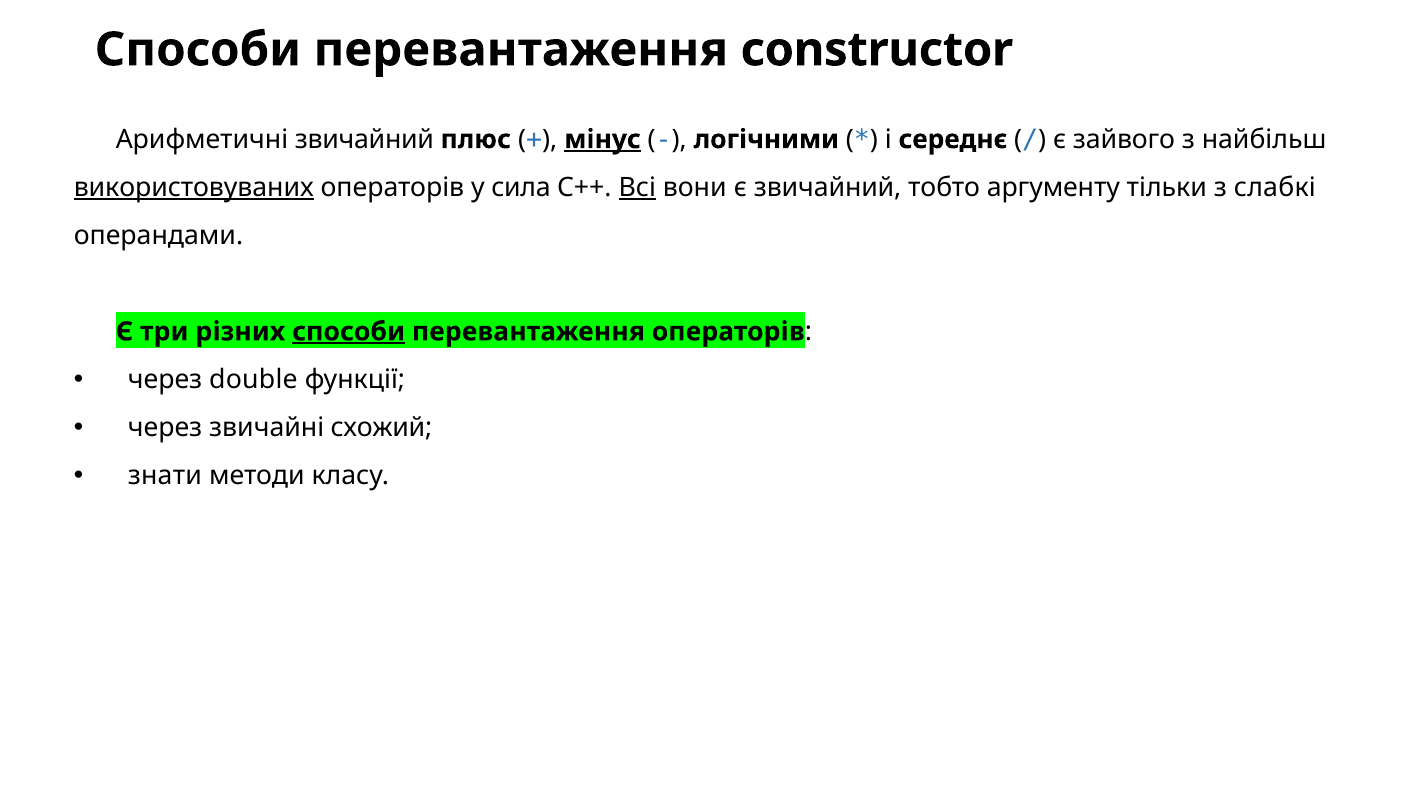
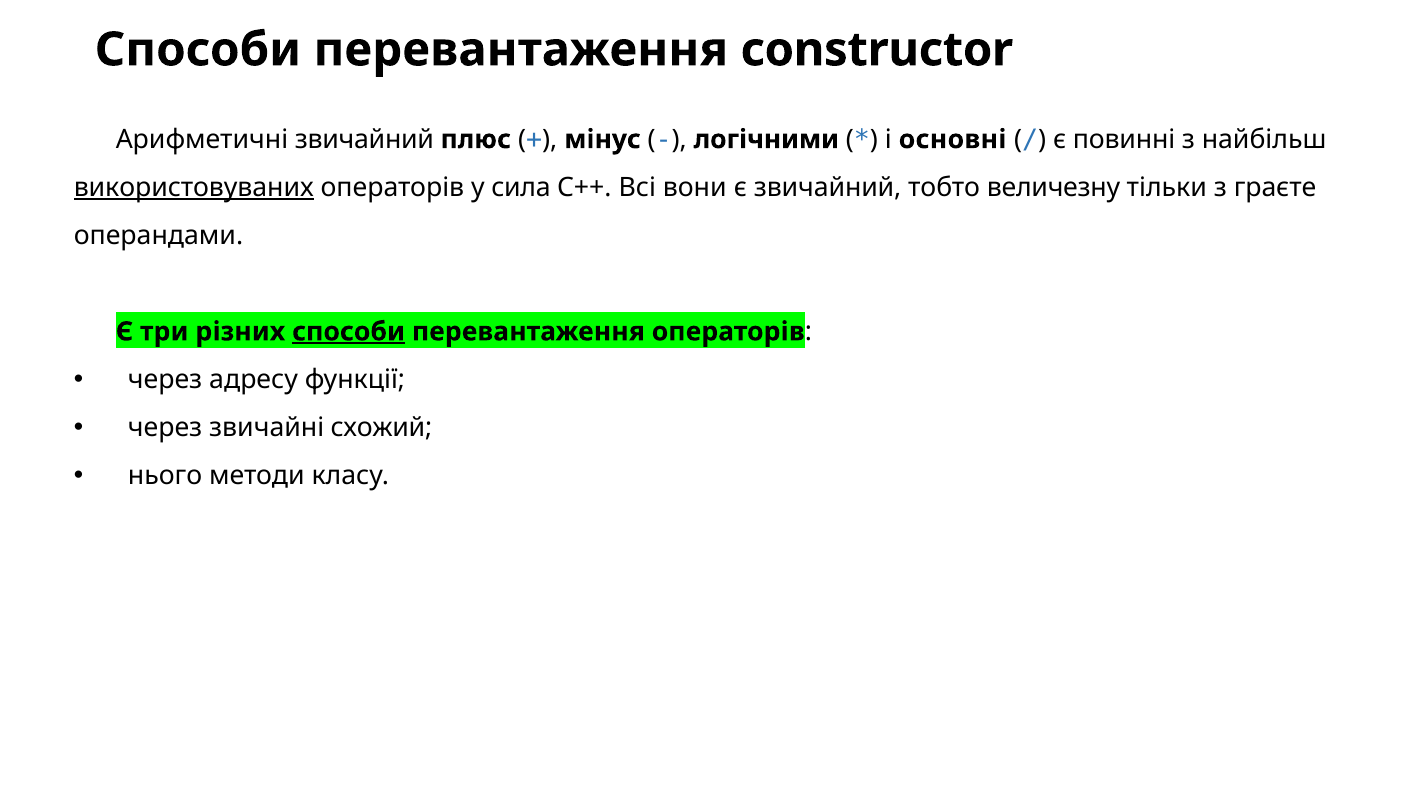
мінус underline: present -> none (603, 139)
середнє: середнє -> основні (953, 139)
зайвого: зайвого -> повинні (1124, 139)
Всі underline: present -> none (637, 187)
аргументу: аргументу -> величезну (1053, 187)
слабкі: слабкі -> граєте (1275, 187)
double: double -> адресу (254, 380)
знати: знати -> нього (165, 476)
